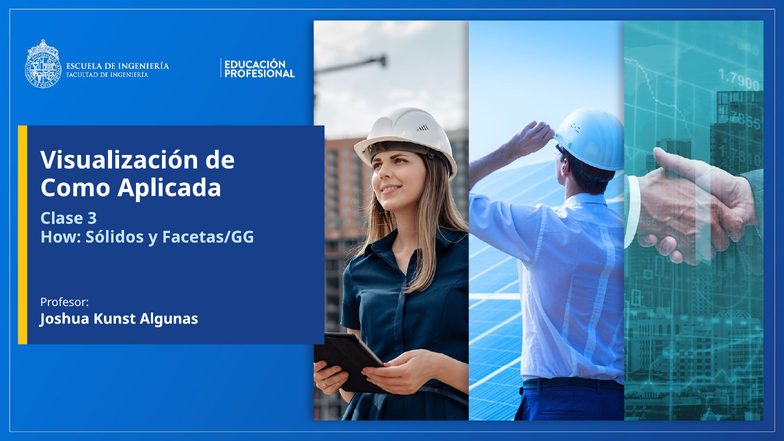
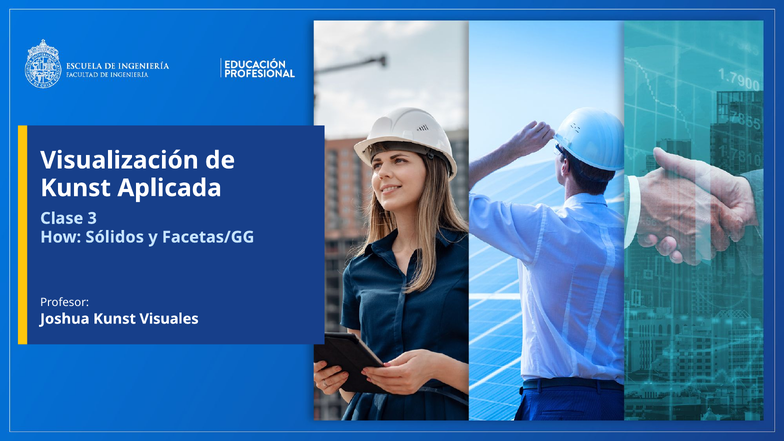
Como: Como -> Kunst (76, 188)
Algunas: Algunas -> Visuales (169, 319)
